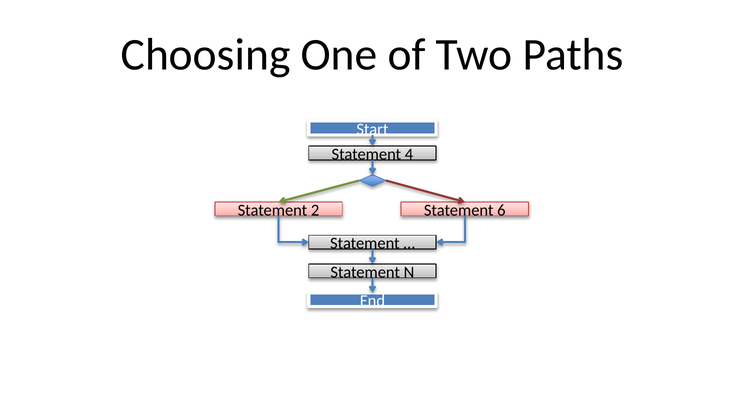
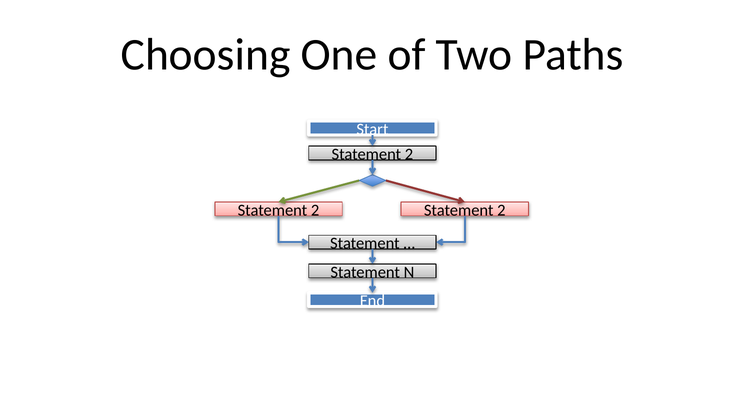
4: 4 -> 2 (409, 154)
6: 6 -> 2 (501, 210)
